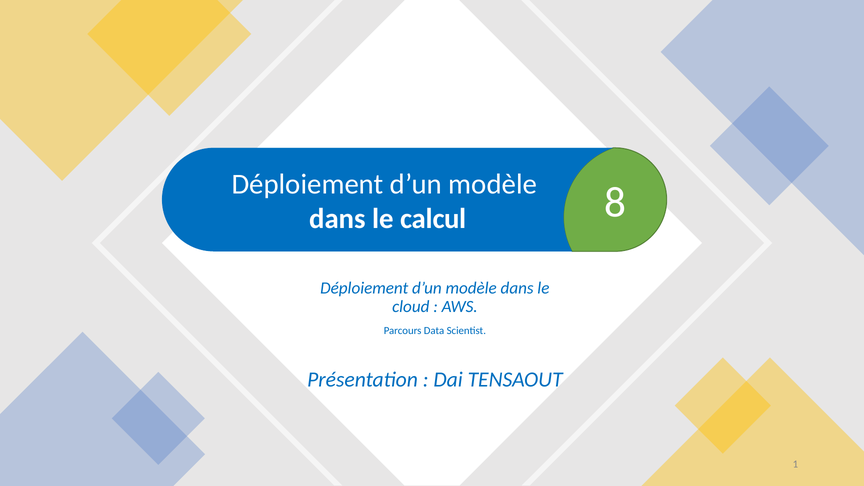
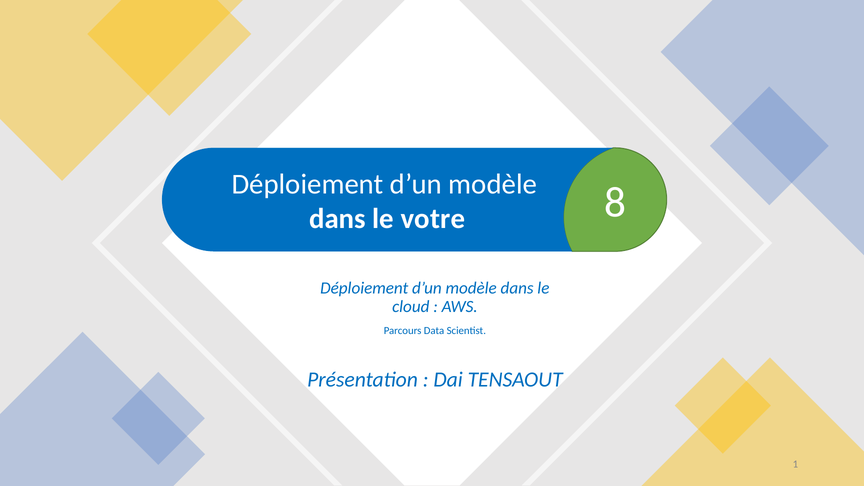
calcul: calcul -> votre (433, 219)
